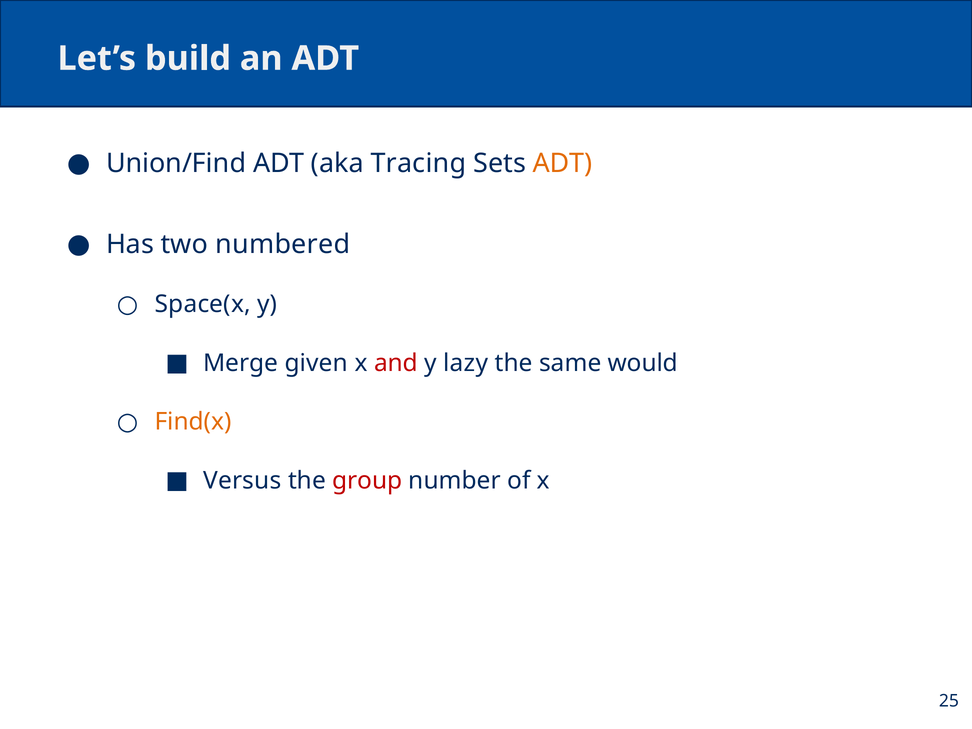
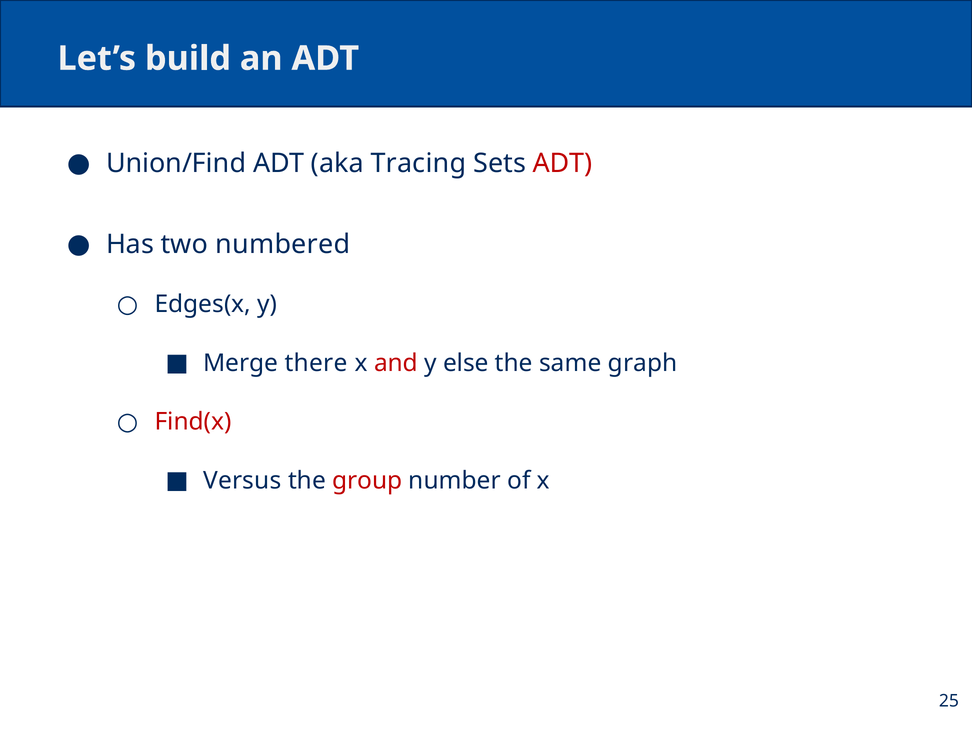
ADT colour: orange -> red (562, 164)
Space(x: Space(x -> Edges(x (203, 304)
given: given -> there (316, 363)
lazy: lazy -> else (466, 363)
would: would -> graph (643, 363)
Find(x colour: orange -> red (193, 422)
